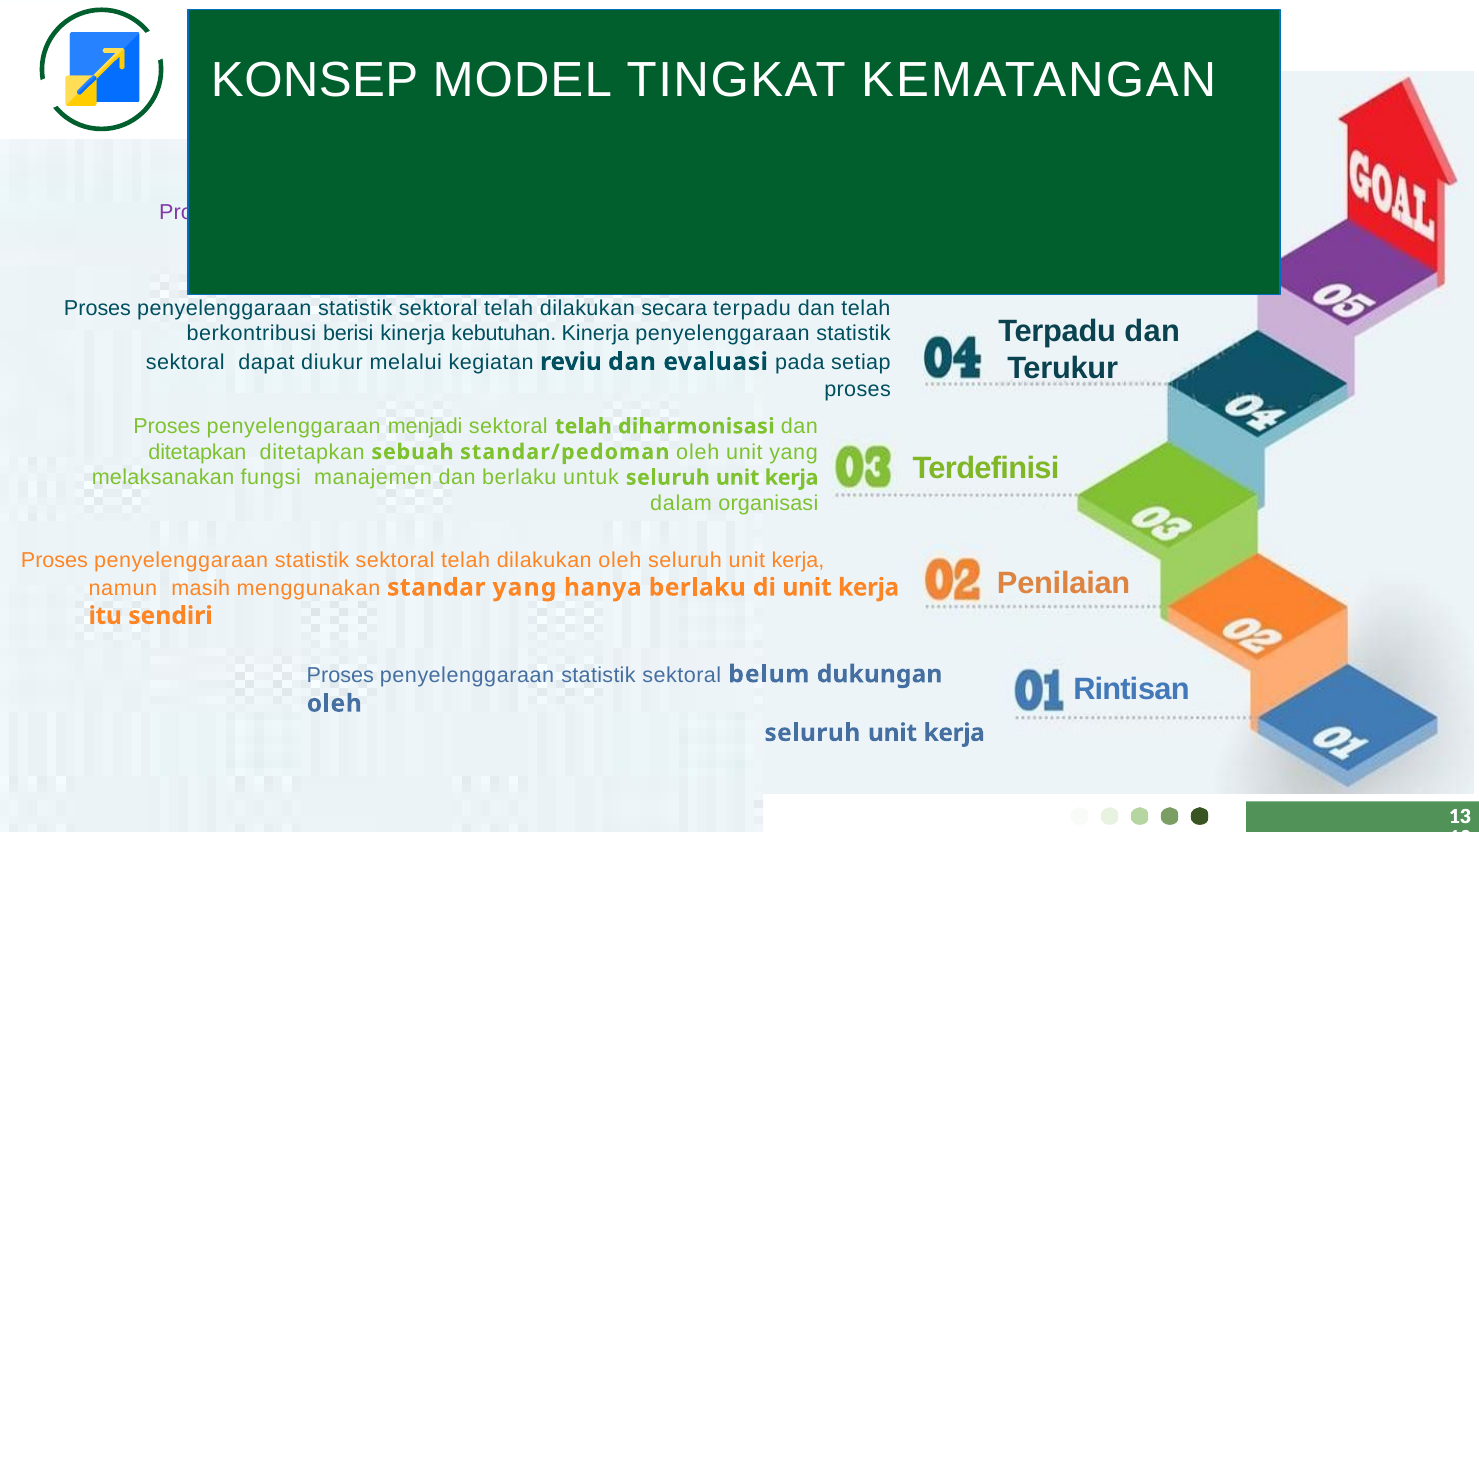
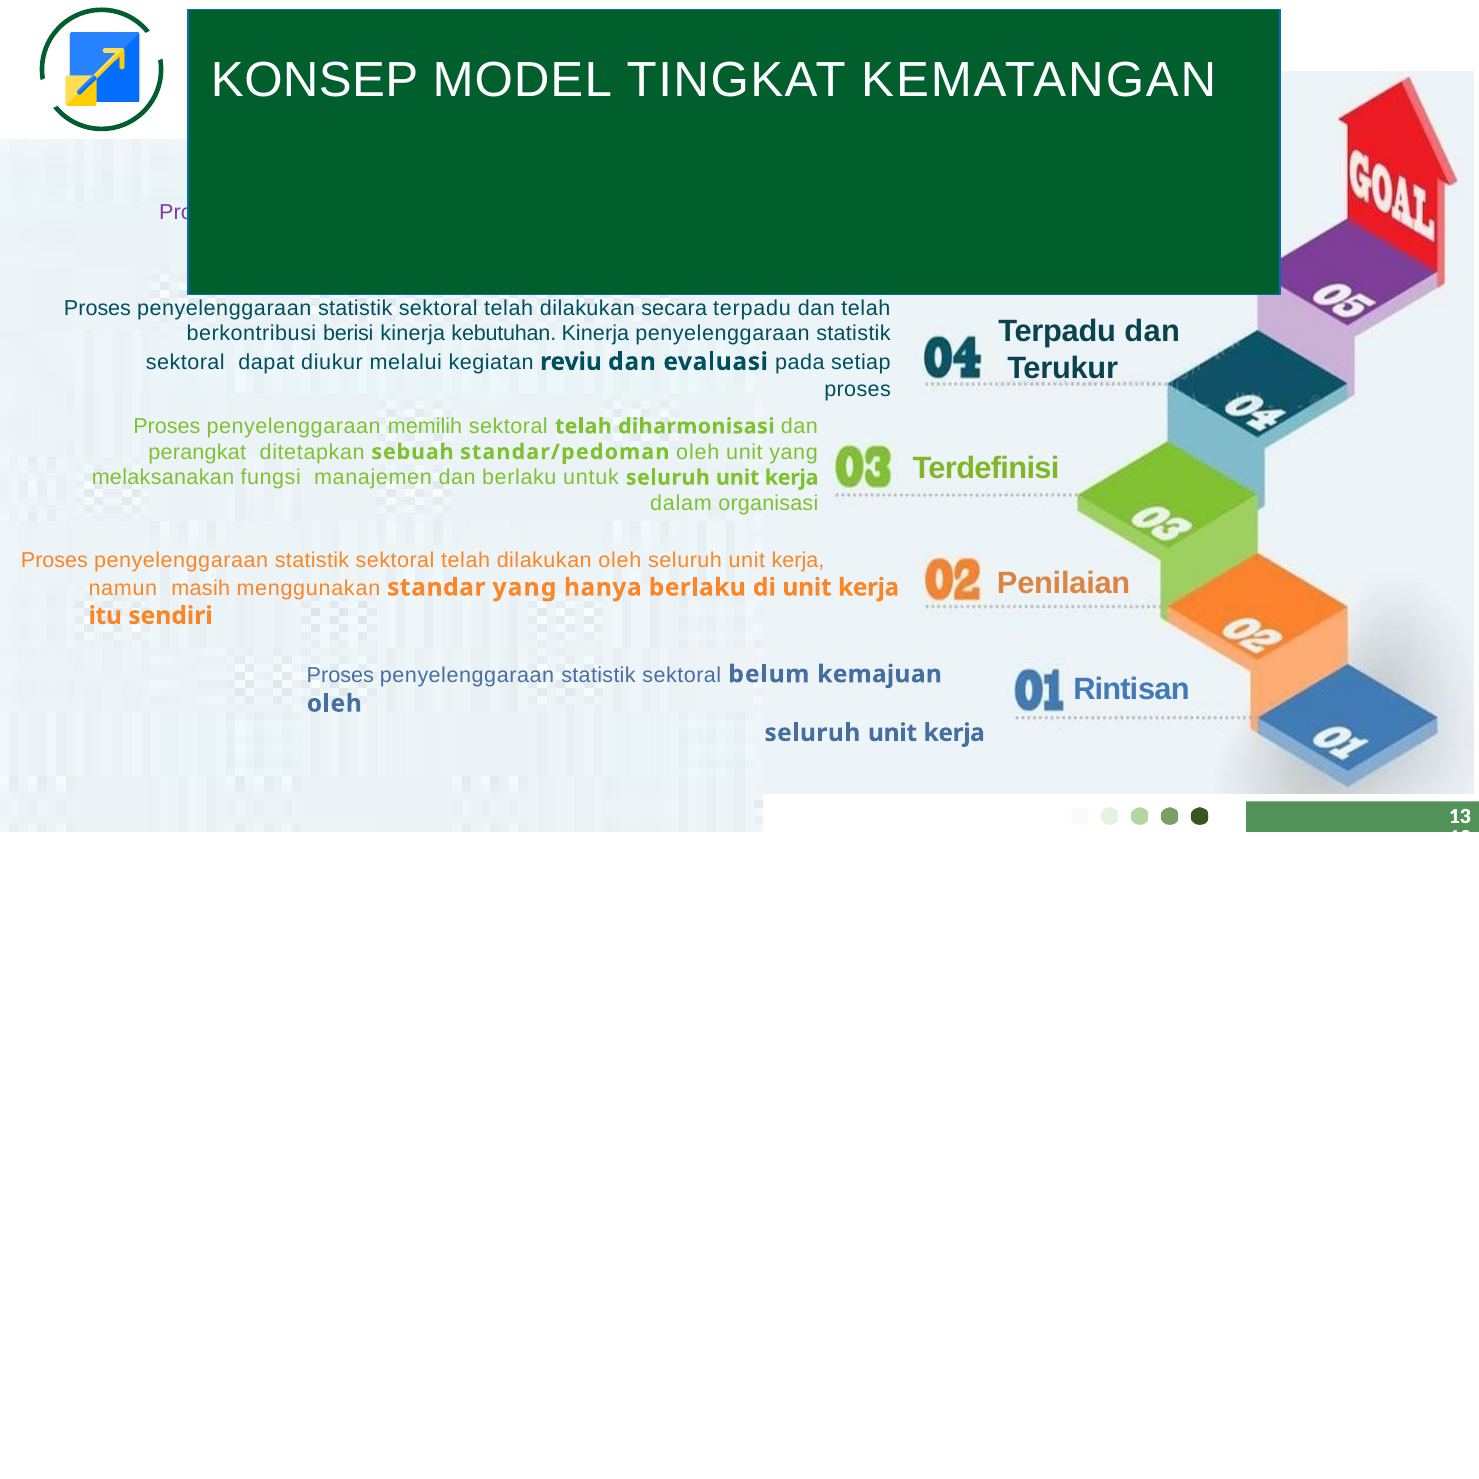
menjadi: menjadi -> memilih (425, 426)
ditetapkan: ditetapkan -> perangkat (197, 452)
dukungan: dukungan -> kemajuan (879, 674)
